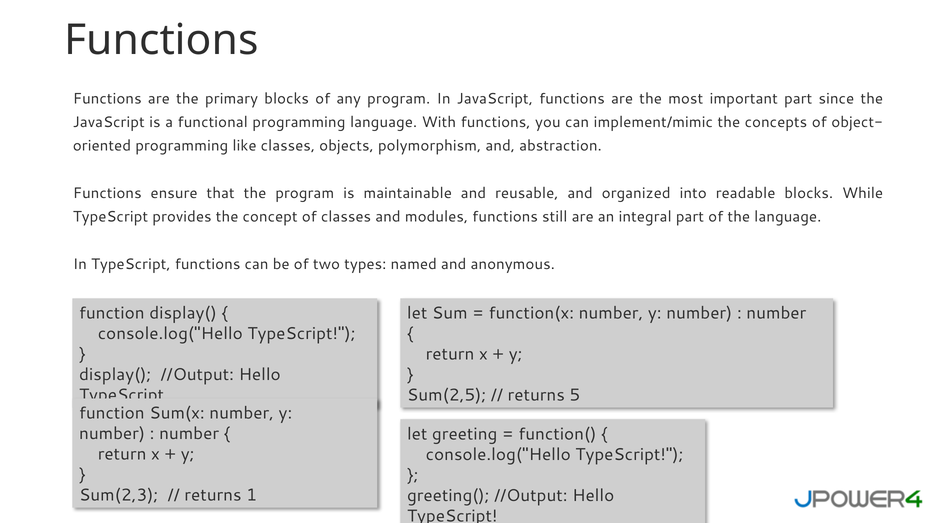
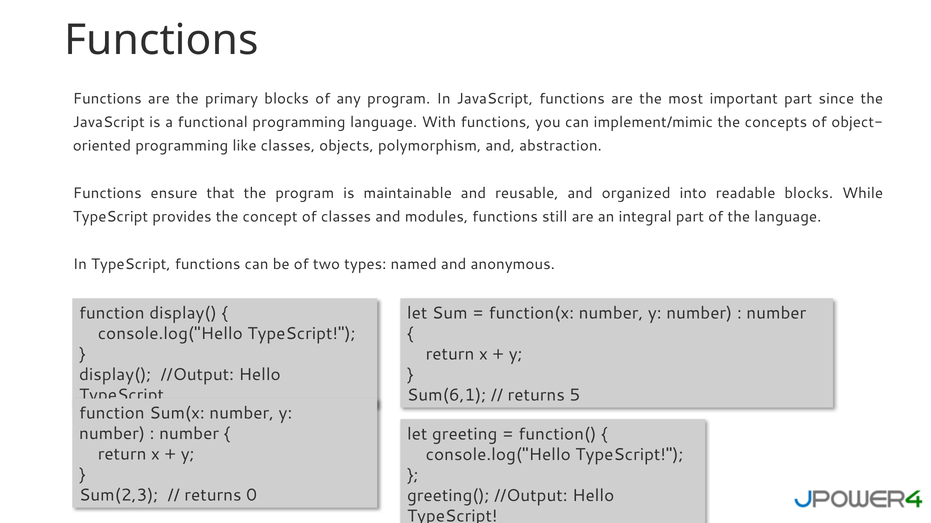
Sum(2,5: Sum(2,5 -> Sum(6,1 (447, 396)
1: 1 -> 0 (252, 496)
